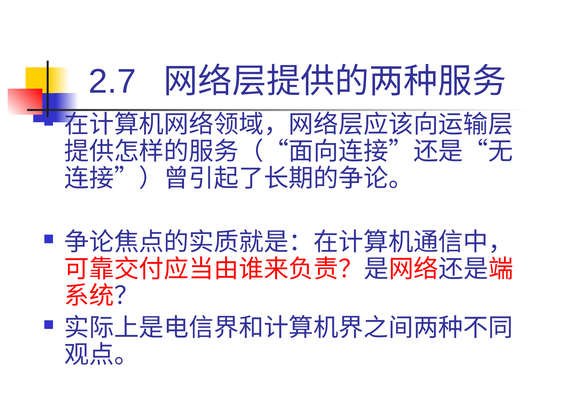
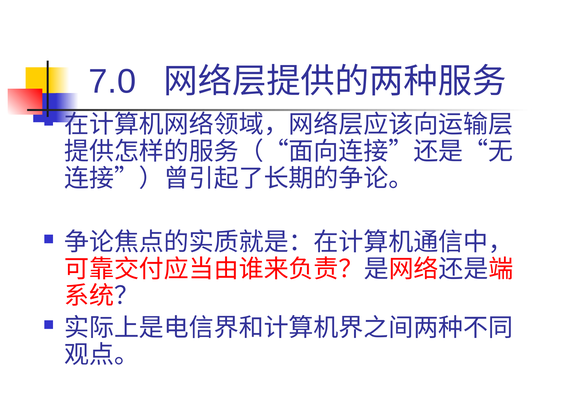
2.7: 2.7 -> 7.0 (112, 82)
